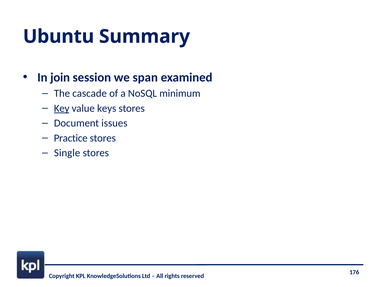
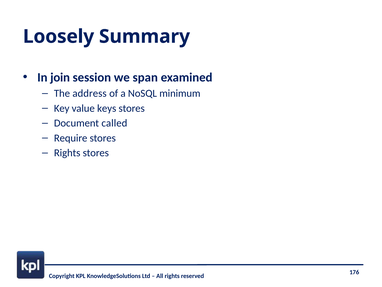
Ubuntu: Ubuntu -> Loosely (59, 36)
cascade: cascade -> address (90, 93)
Key underline: present -> none (62, 108)
issues: issues -> called (114, 123)
Practice: Practice -> Require (71, 138)
Single: Single -> Rights (67, 153)
